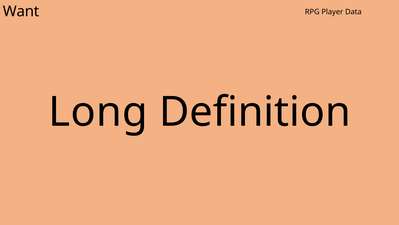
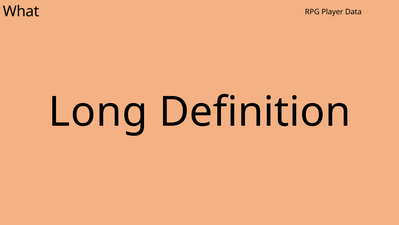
Want: Want -> What (21, 11)
